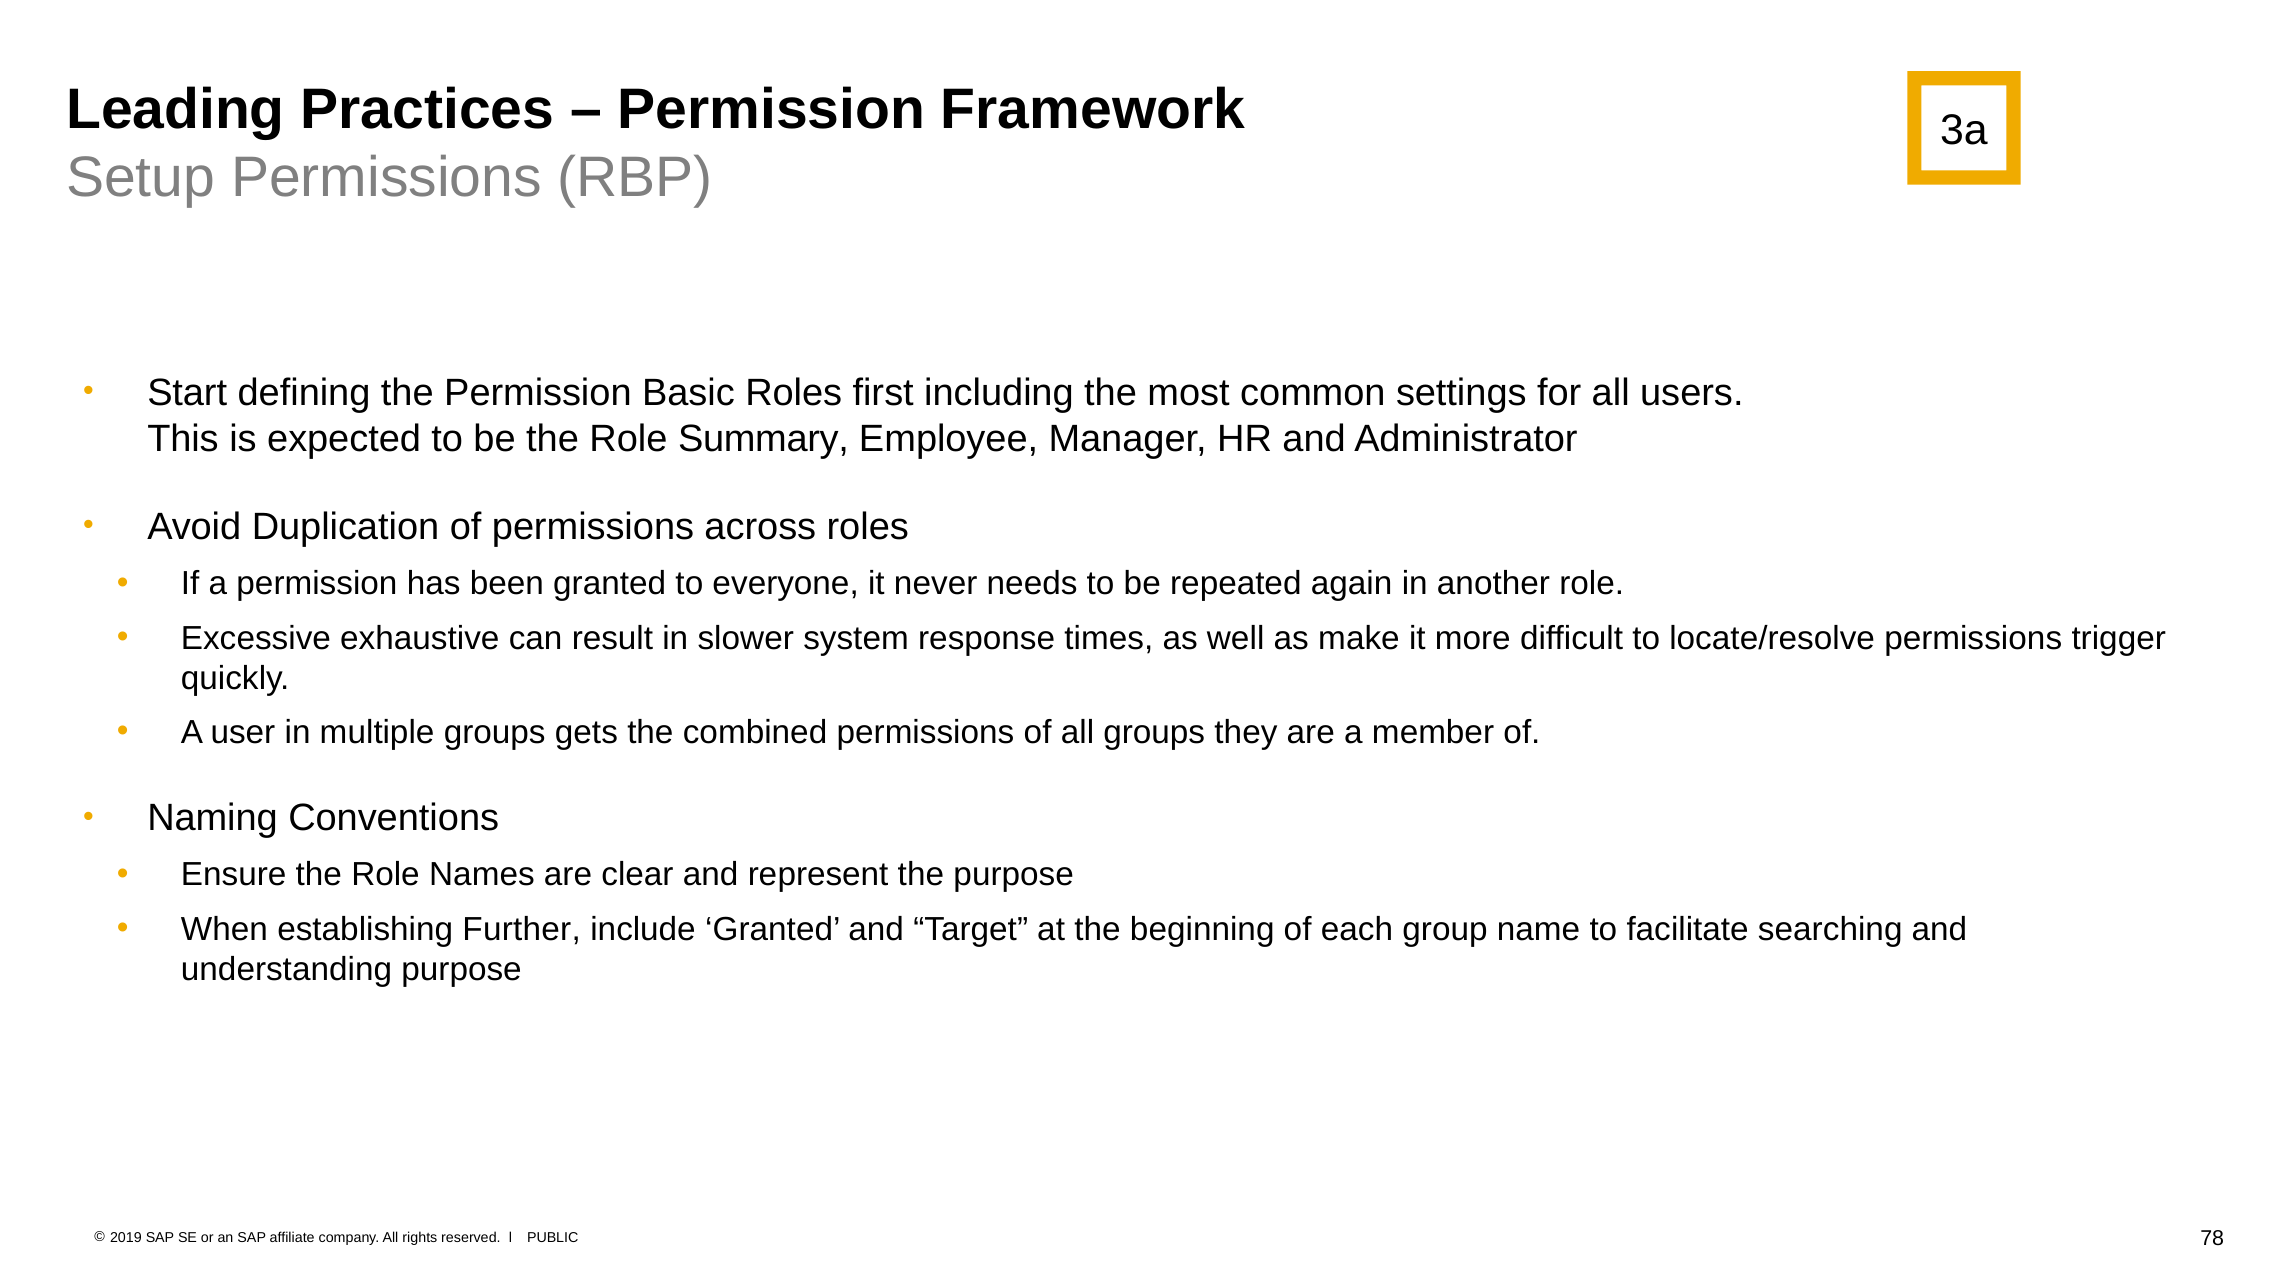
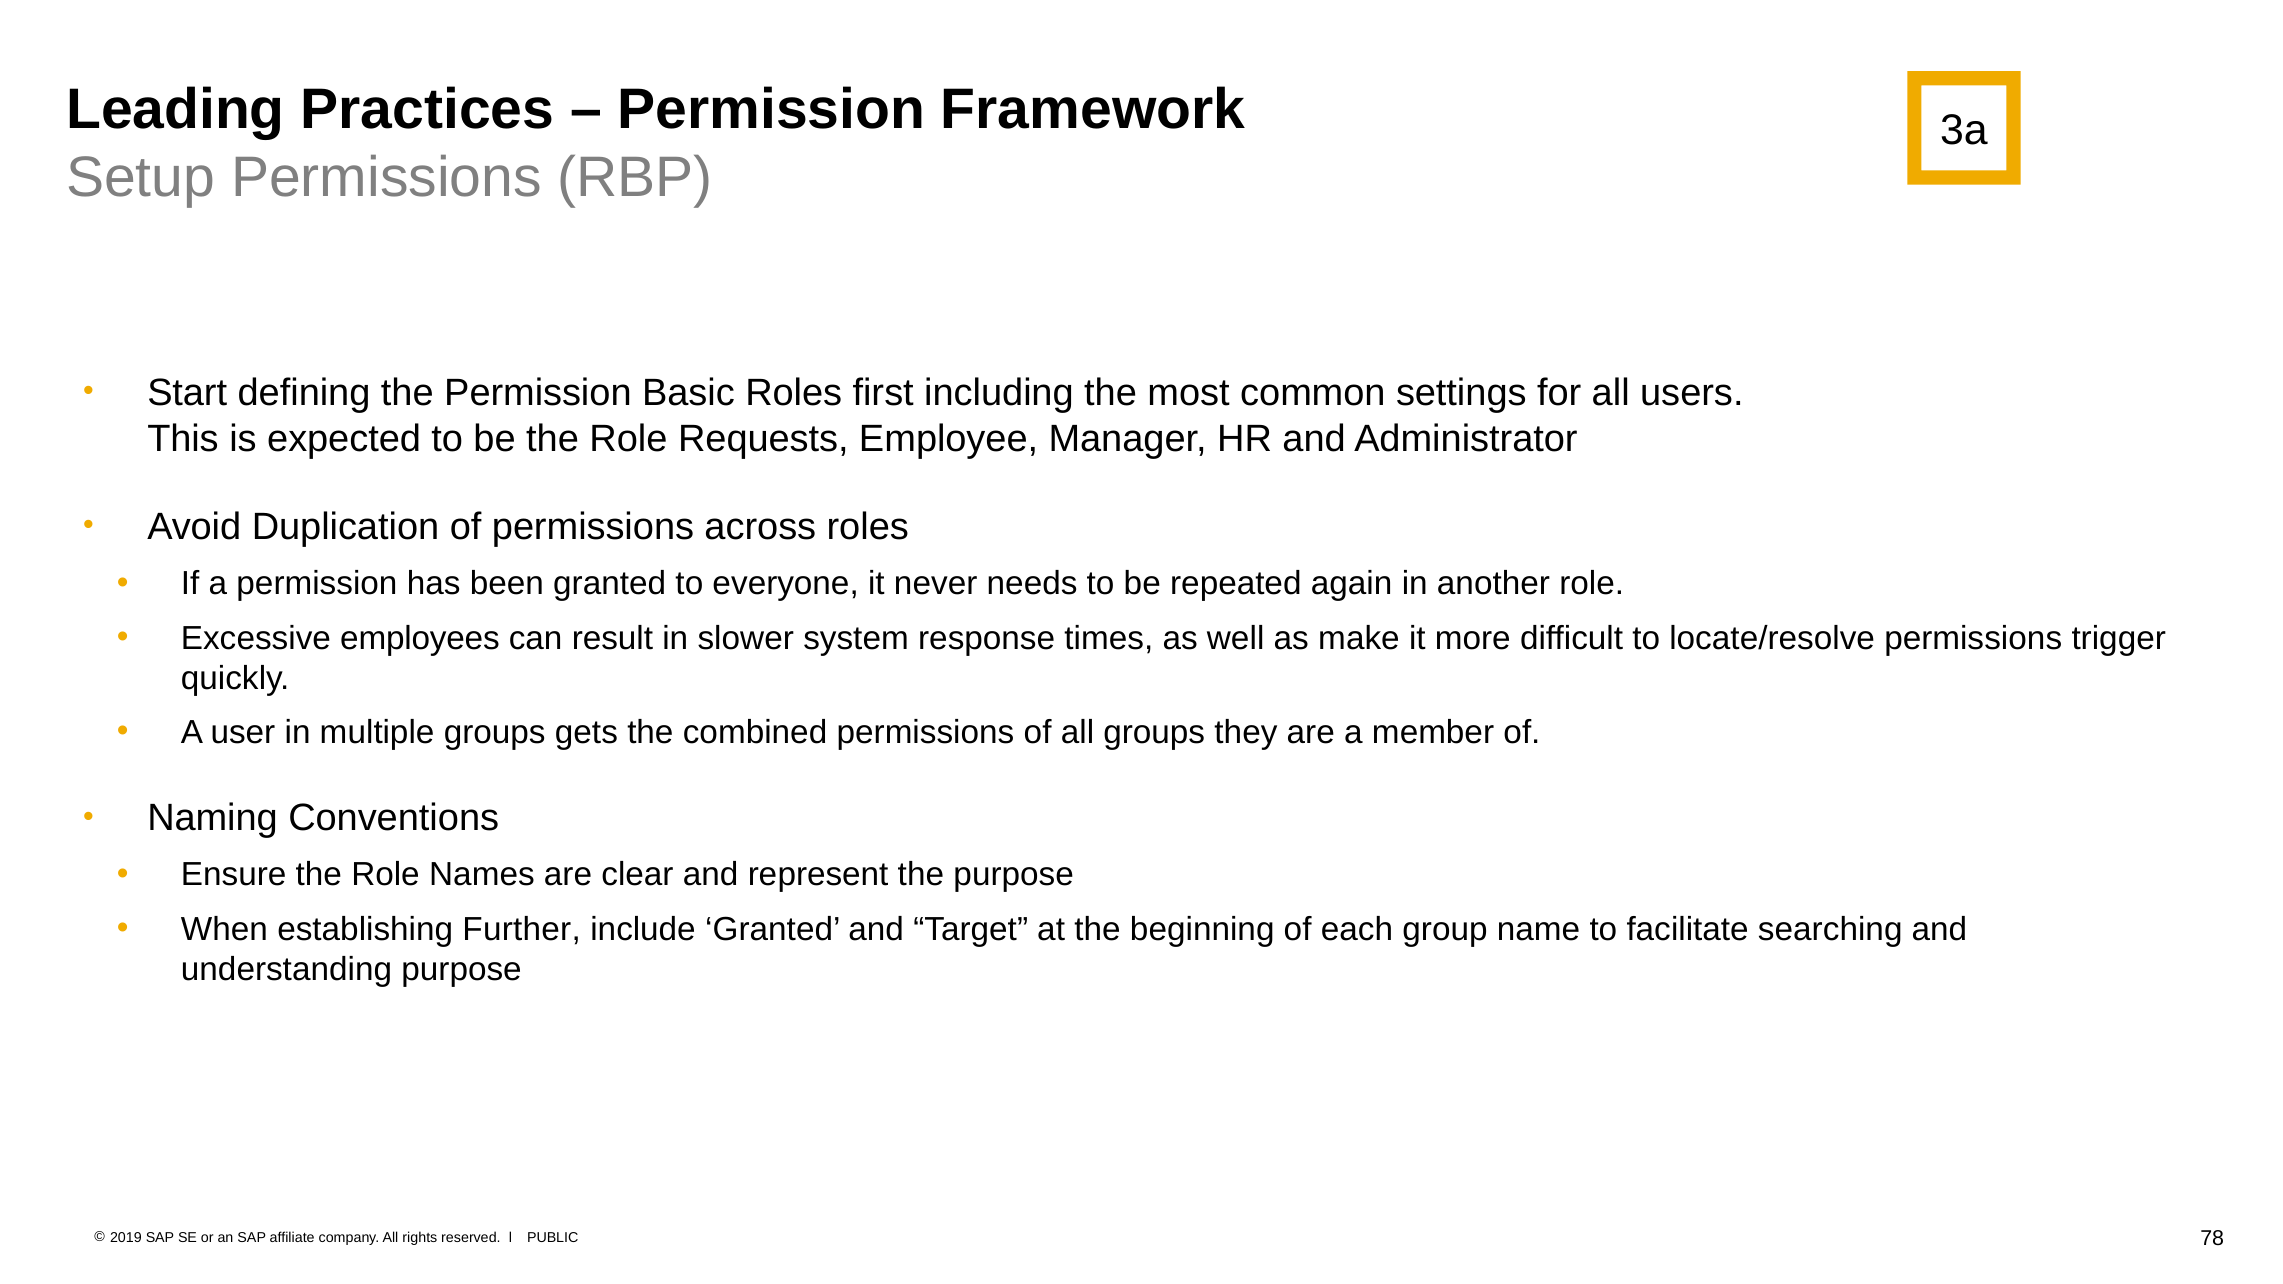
Summary: Summary -> Requests (763, 439)
exhaustive: exhaustive -> employees (420, 638)
